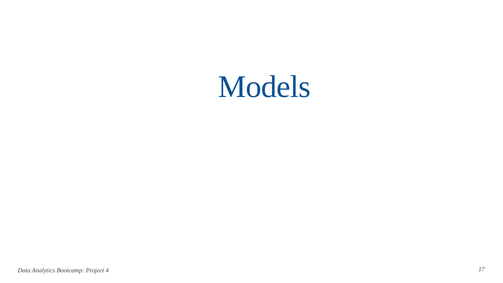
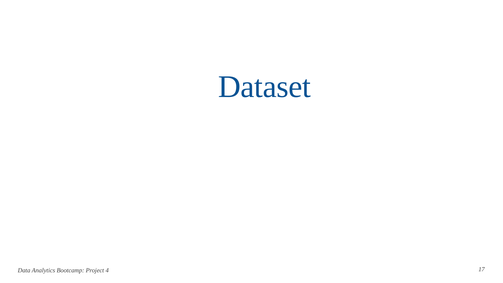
Models: Models -> Dataset (264, 87)
